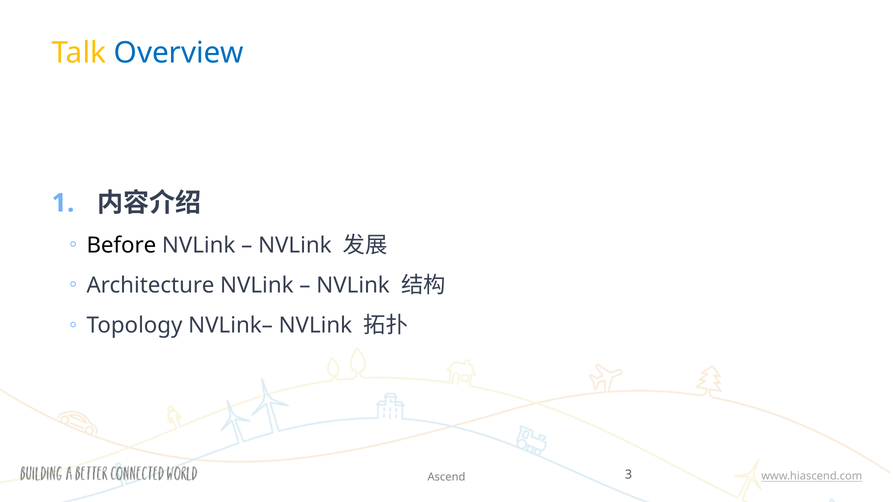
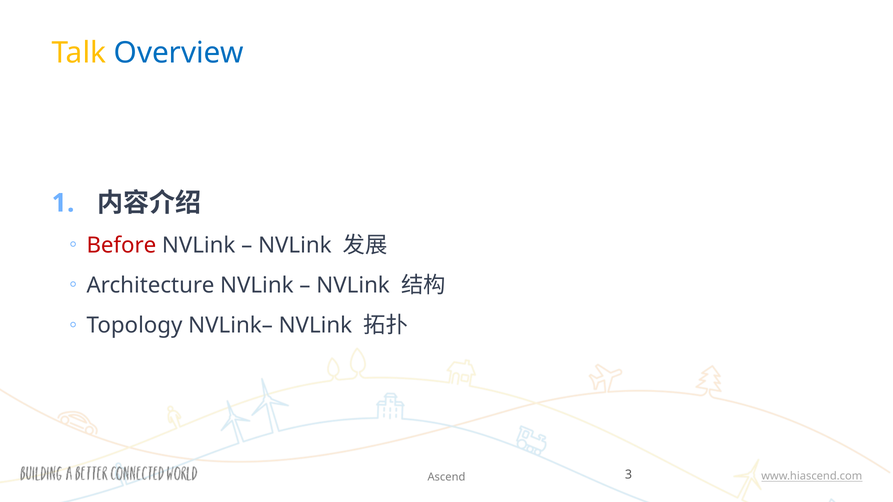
Before colour: black -> red (121, 245)
